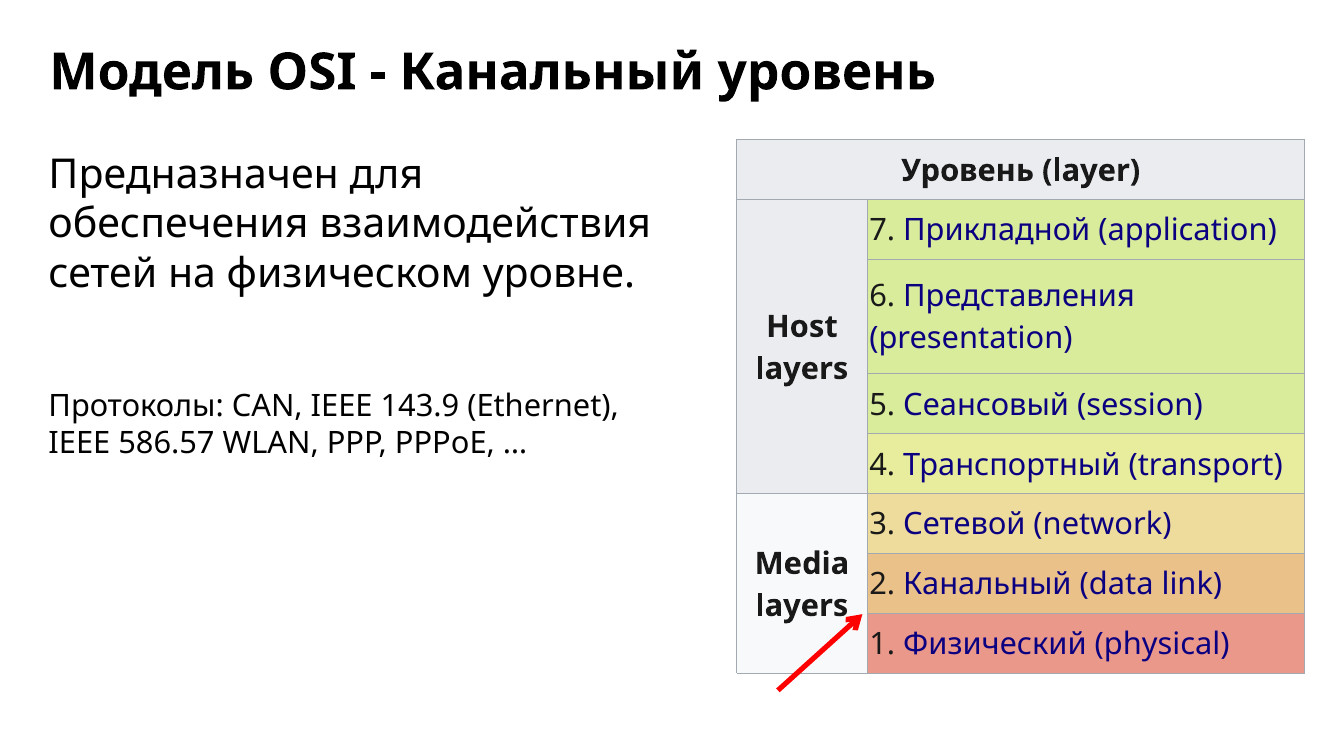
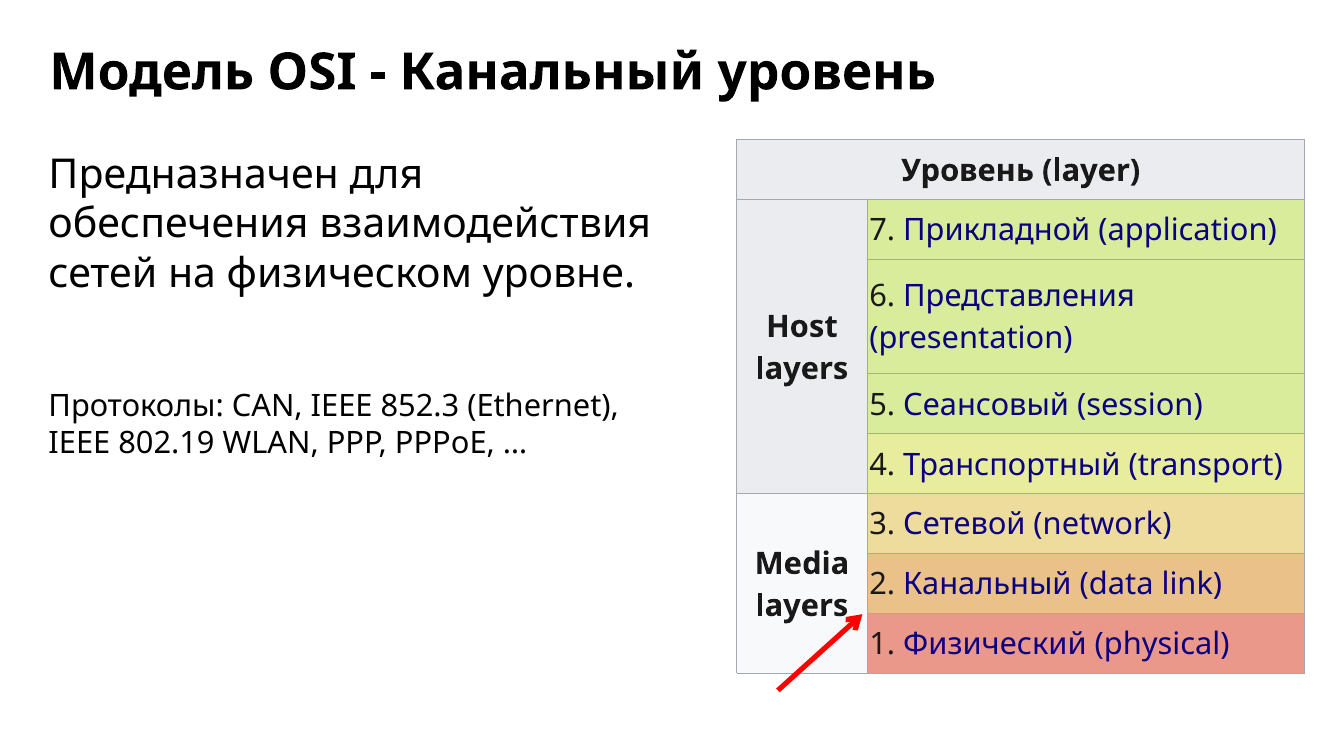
143.9: 143.9 -> 852.3 (420, 406)
586.57: 586.57 -> 802.19 (166, 443)
